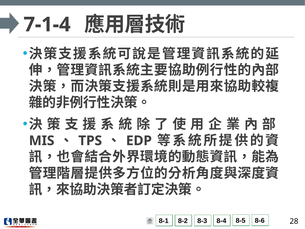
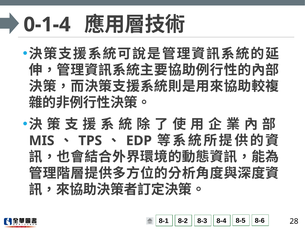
7-1-4: 7-1-4 -> 0-1-4 (47, 25)
